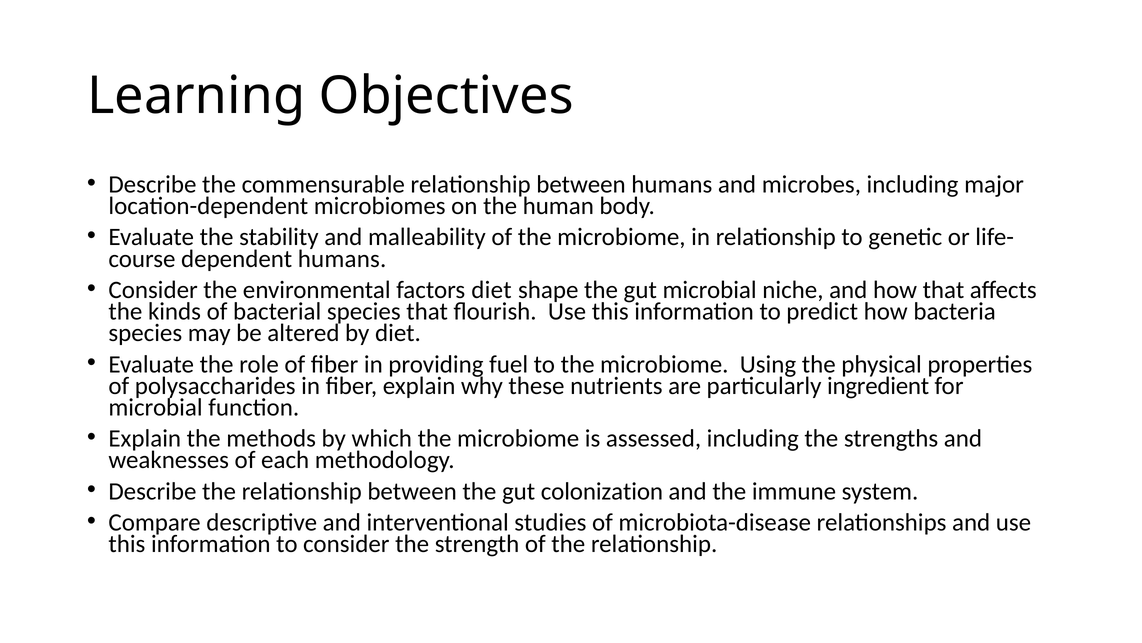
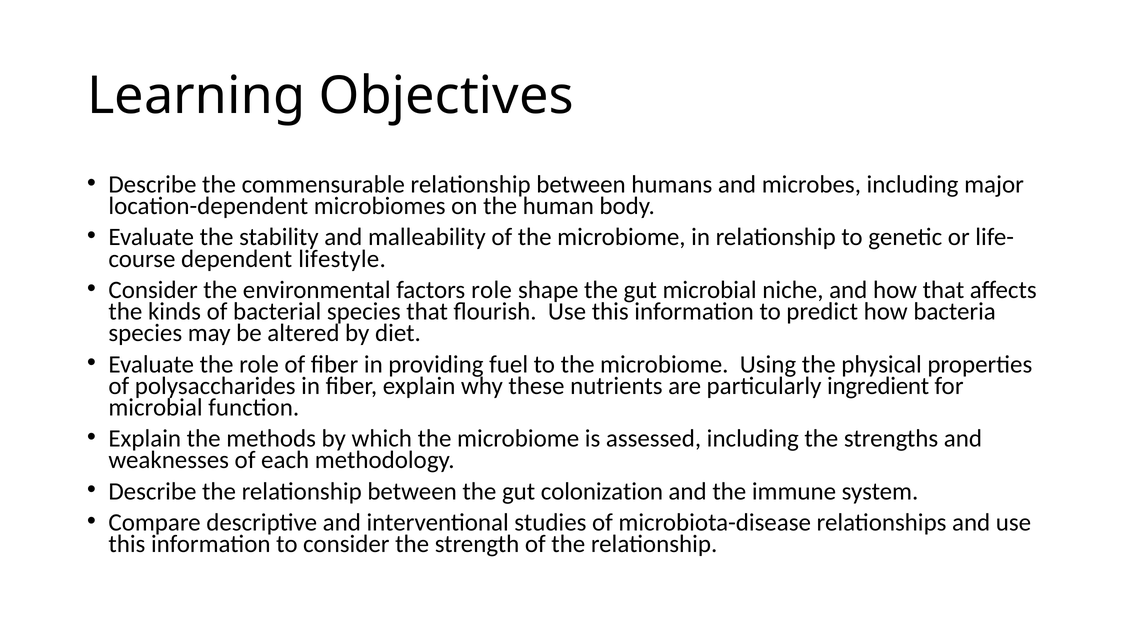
dependent humans: humans -> lifestyle (342, 259)
factors diet: diet -> role (492, 290)
